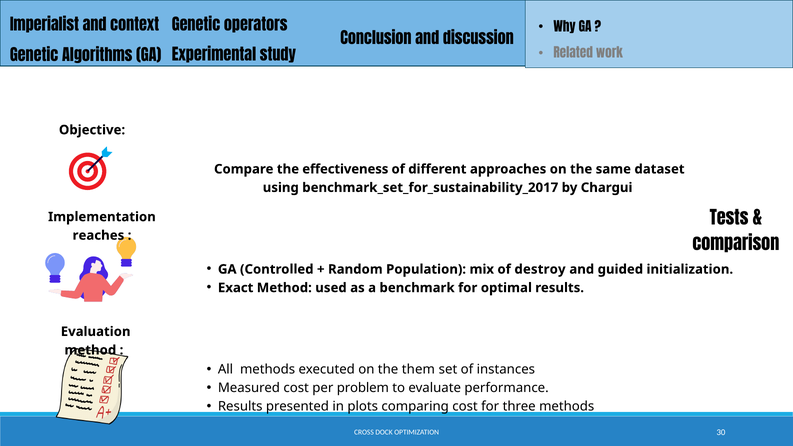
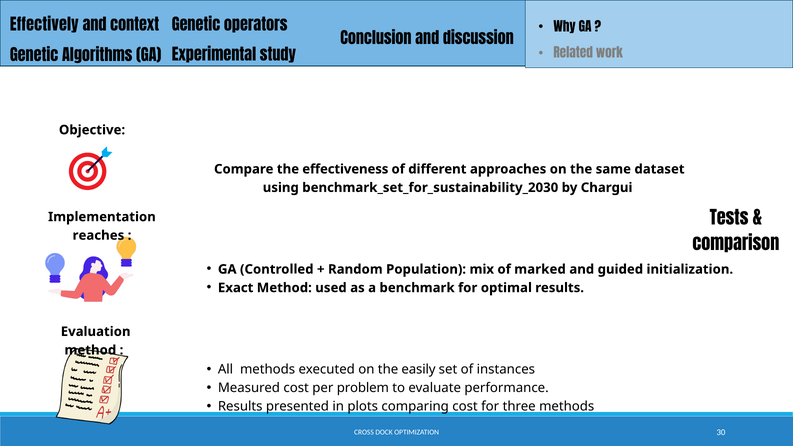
Imperialist: Imperialist -> Effectively (44, 26)
benchmark_set_for_sustainability_2017: benchmark_set_for_sustainability_2017 -> benchmark_set_for_sustainability_2030 (430, 188)
destroy: destroy -> marked (540, 269)
them: them -> easily (419, 370)
